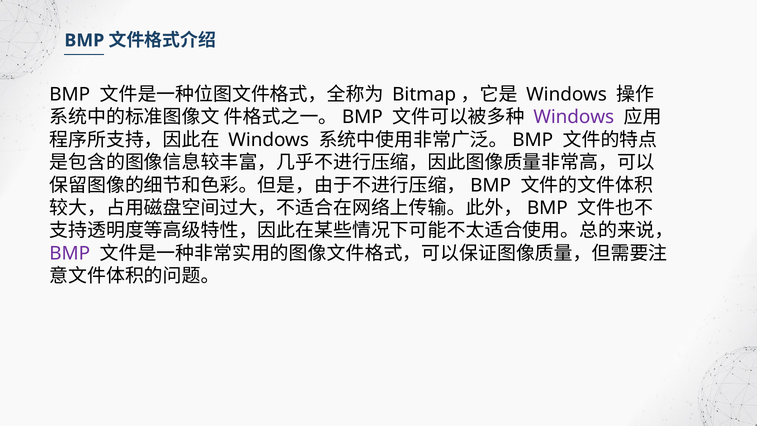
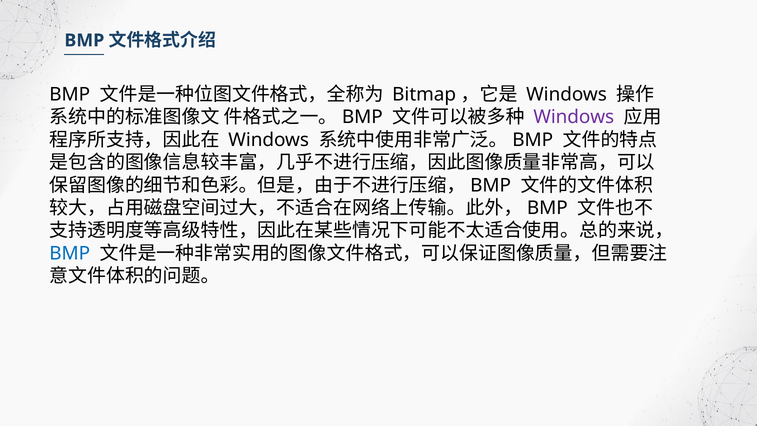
BMP colour: purple -> blue (70, 253)
